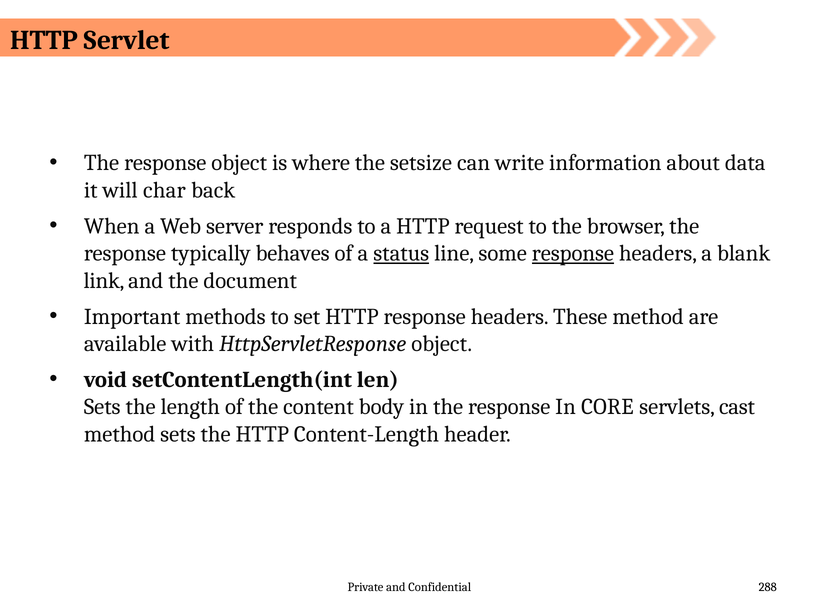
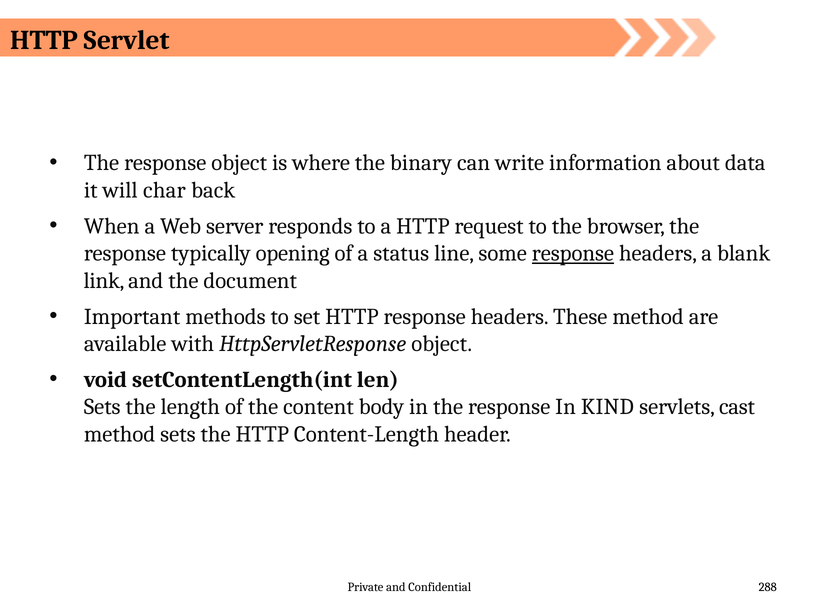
setsize: setsize -> binary (421, 163)
behaves: behaves -> opening (293, 253)
status underline: present -> none (401, 253)
CORE: CORE -> KIND (607, 407)
